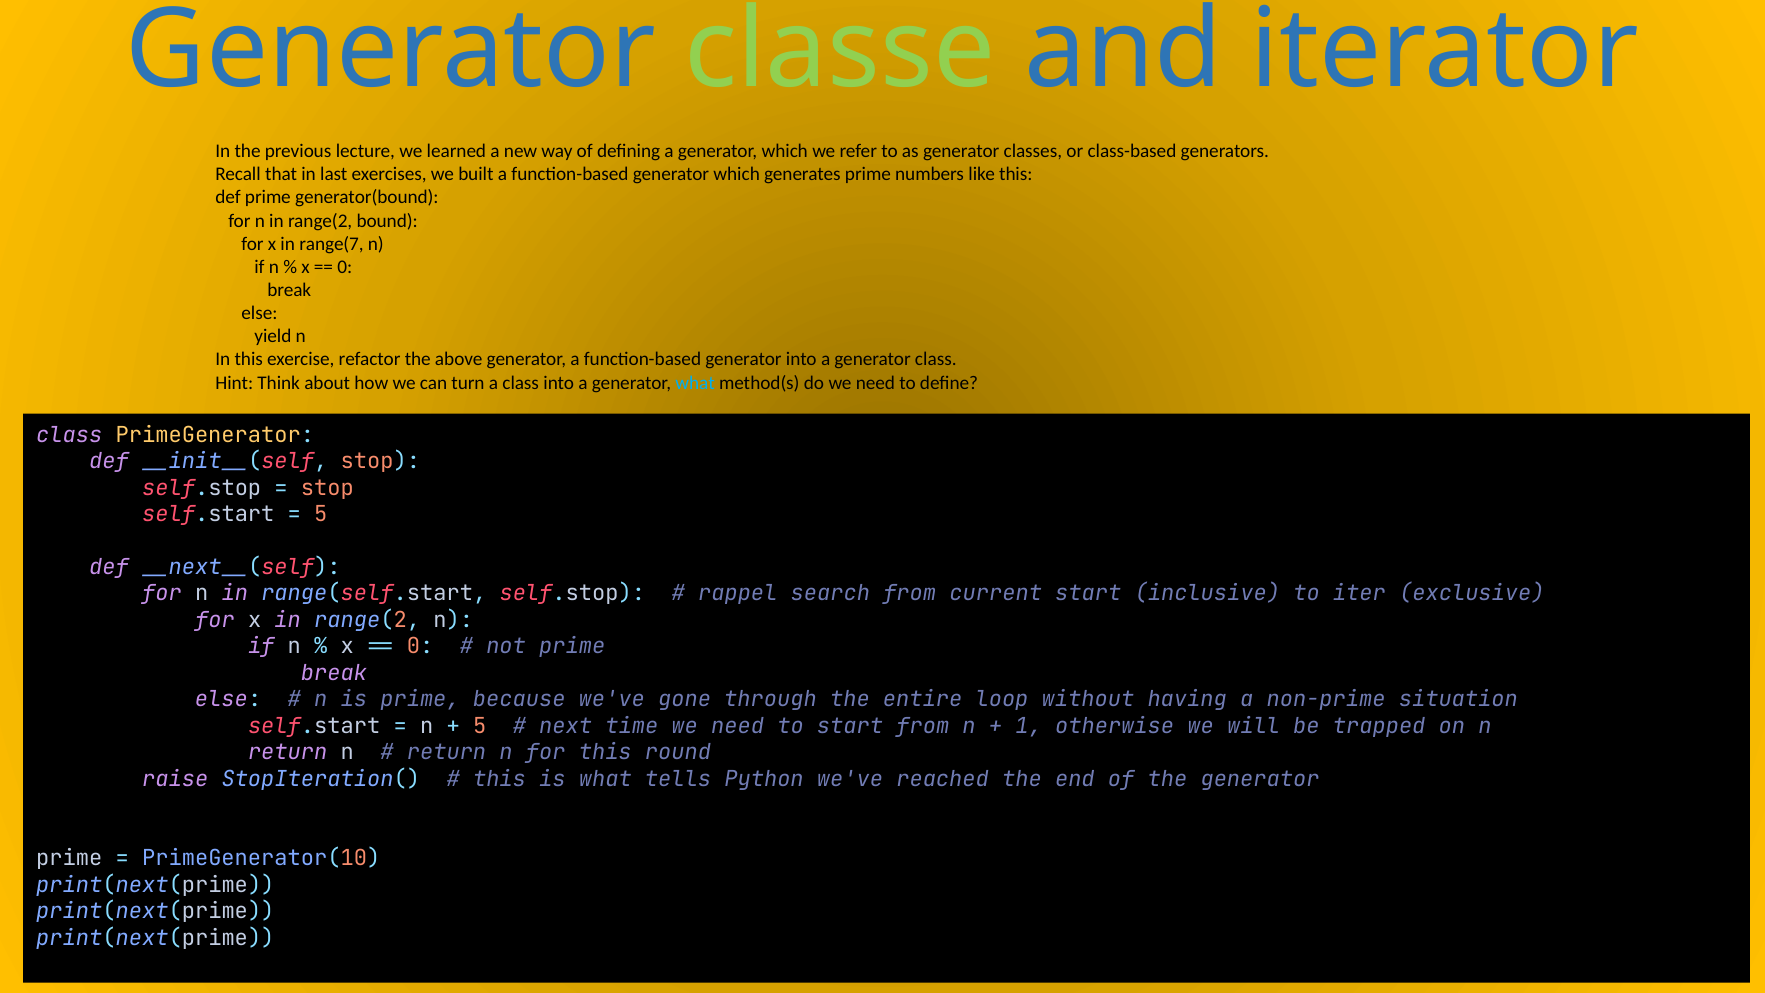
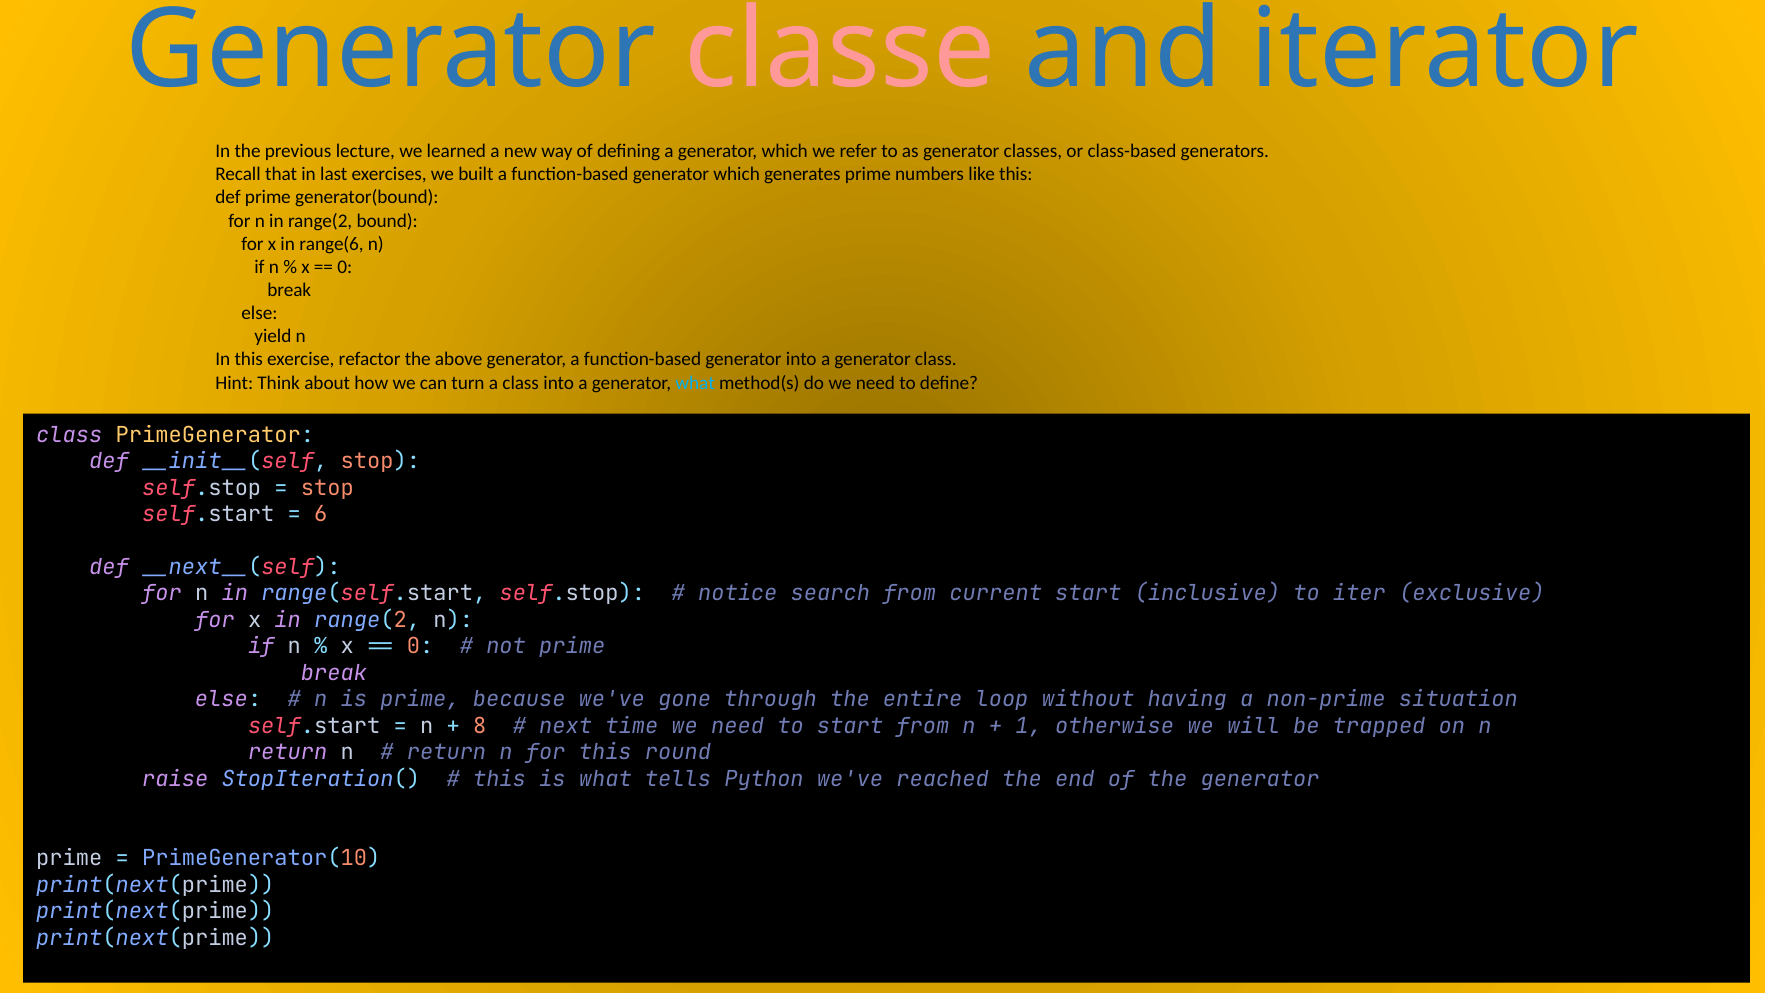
classe colour: light green -> pink (840, 51)
range(7: range(7 -> range(6 (331, 244)
5: 5 -> 6 (321, 514)
rappel: rappel -> notice (738, 594)
5: 5 -> 8 (480, 726)
